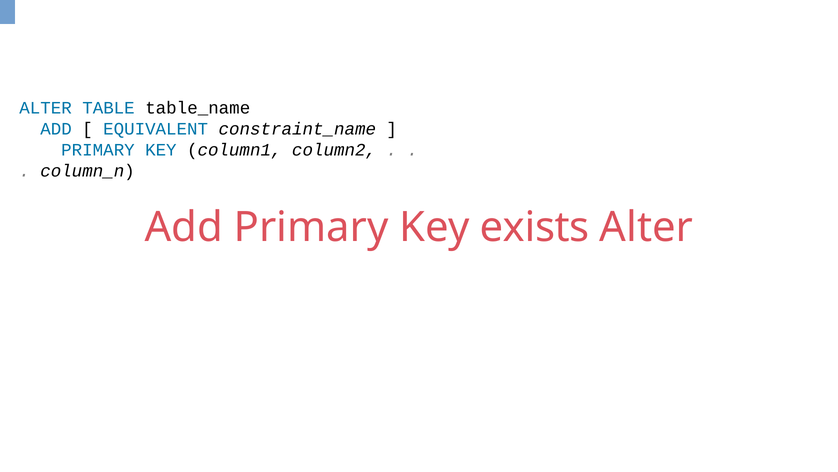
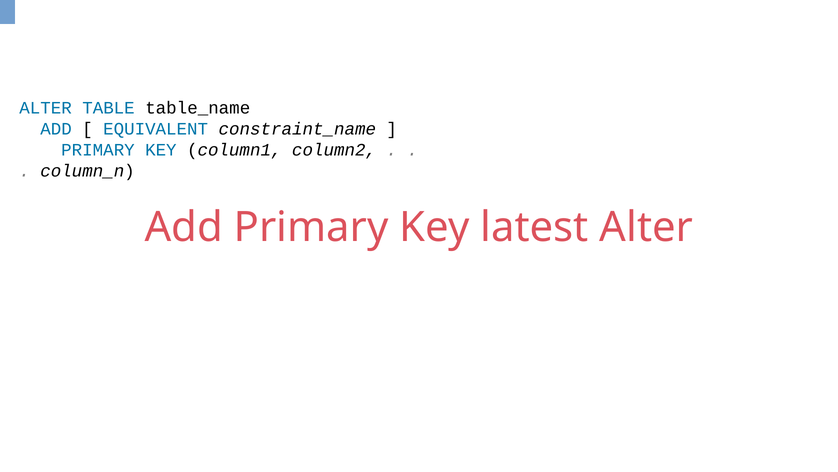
exists: exists -> latest (534, 227)
